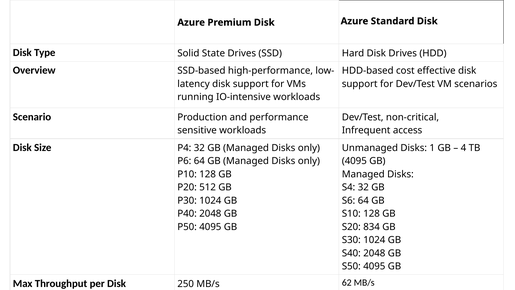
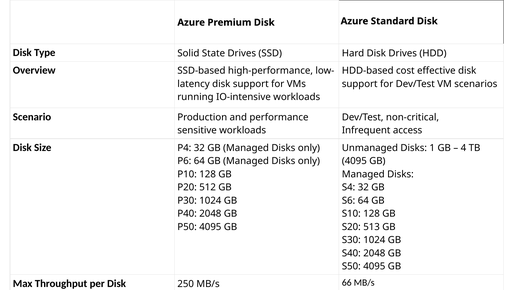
834: 834 -> 513 (372, 227)
62: 62 -> 66 (347, 282)
